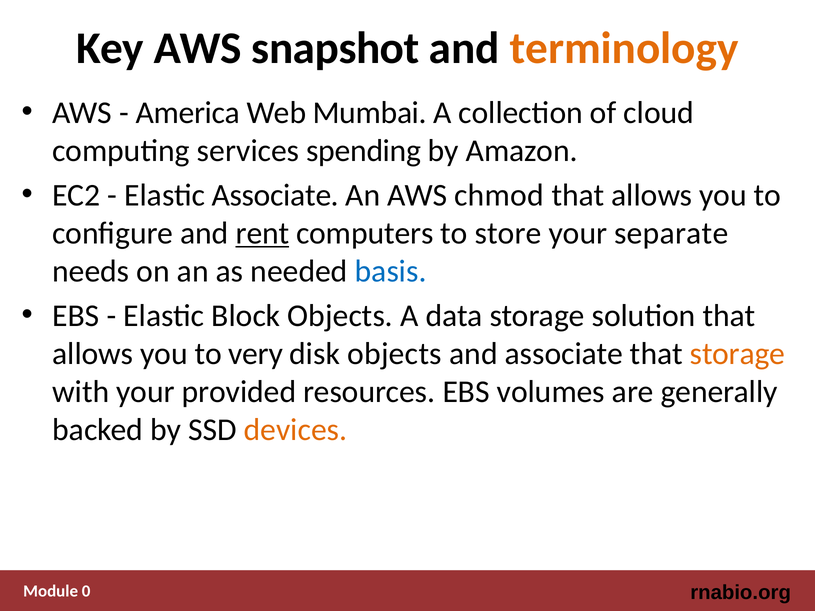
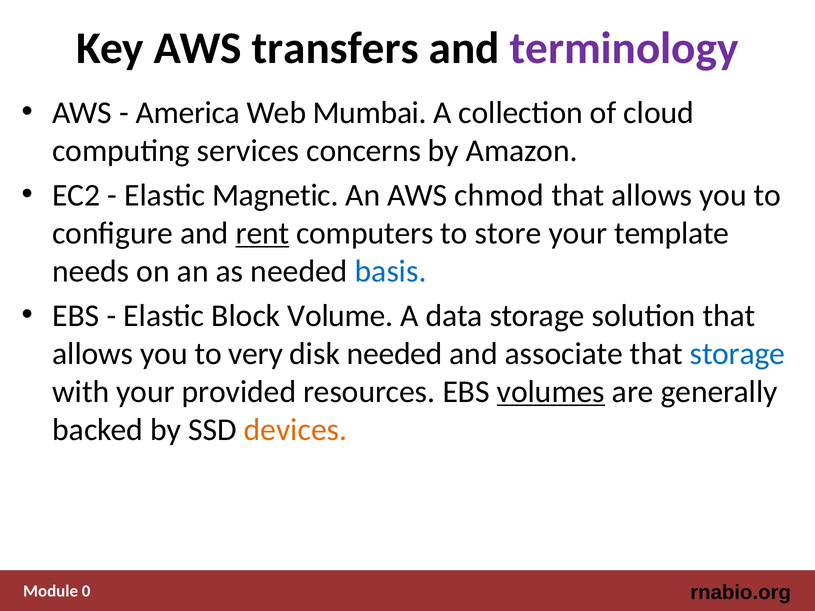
snapshot: snapshot -> transfers (335, 48)
terminology colour: orange -> purple (624, 48)
spending: spending -> concerns (364, 151)
Elastic Associate: Associate -> Magnetic (275, 195)
separate: separate -> template (672, 233)
Block Objects: Objects -> Volume (340, 316)
disk objects: objects -> needed (395, 354)
storage colour: orange -> blue (737, 354)
volumes underline: none -> present (551, 392)
